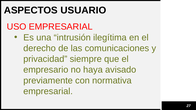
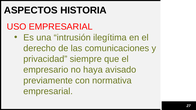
USUARIO: USUARIO -> HISTORIA (83, 10)
